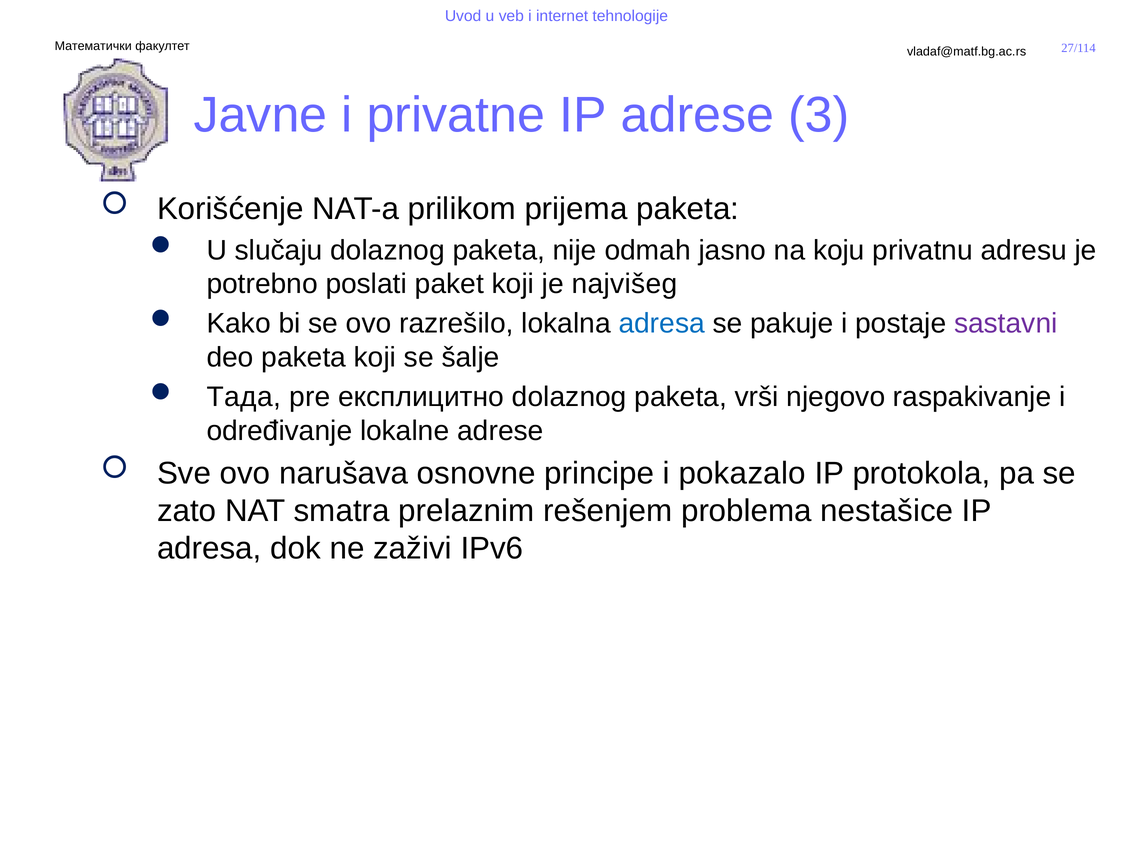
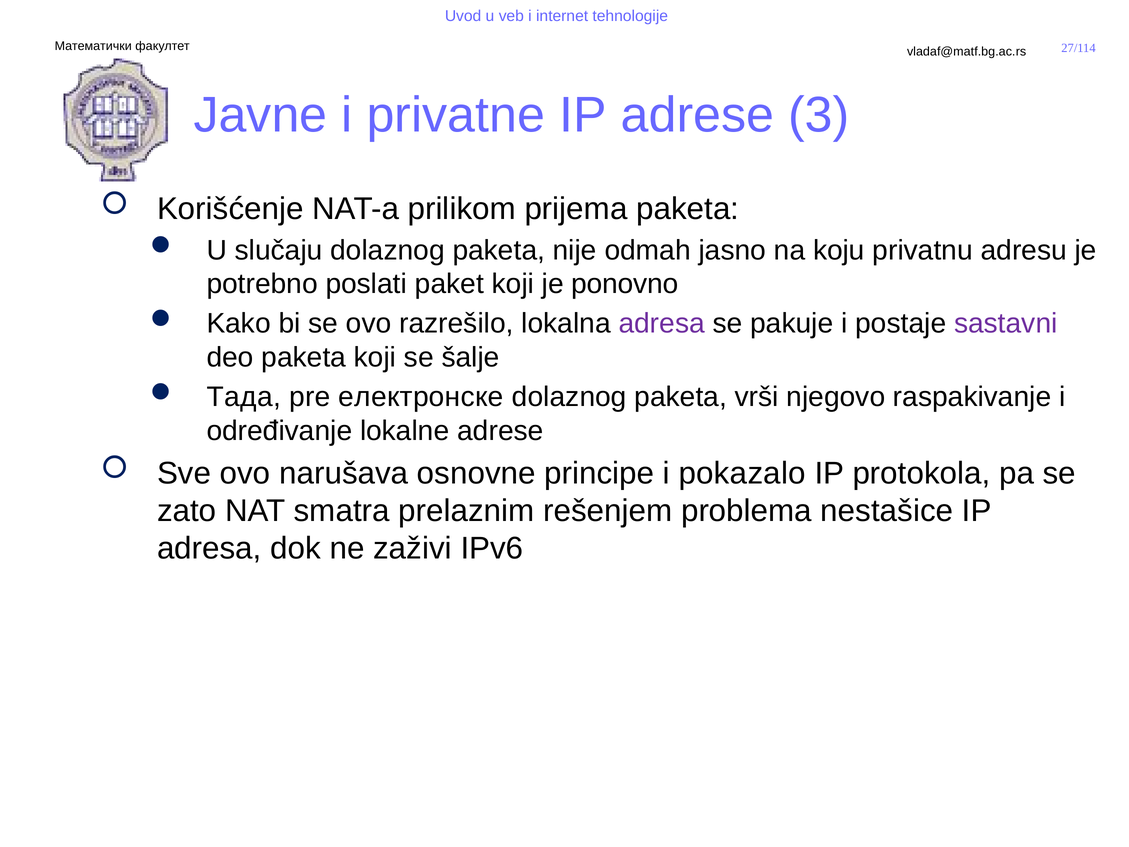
najvišeg: najvišeg -> ponovno (625, 284)
adresa colour: blue -> purple (662, 324)
експлицитно: експлицитно -> електронске (421, 397)
